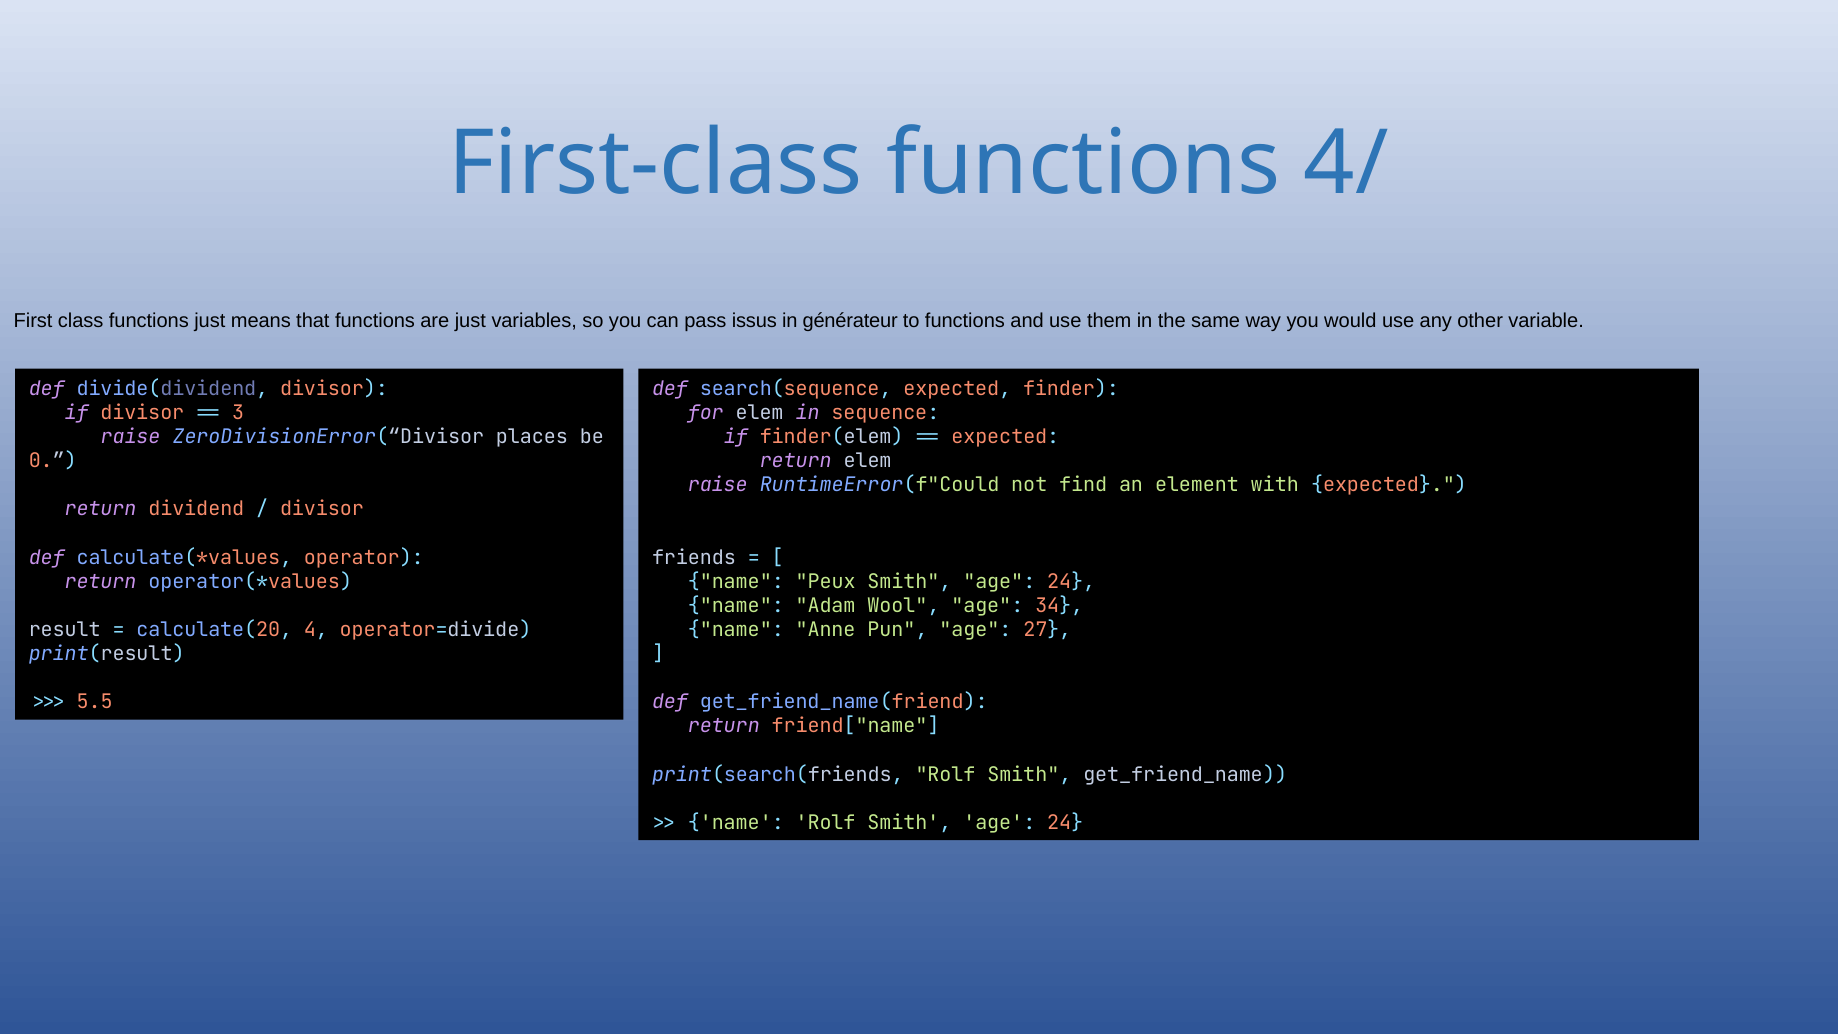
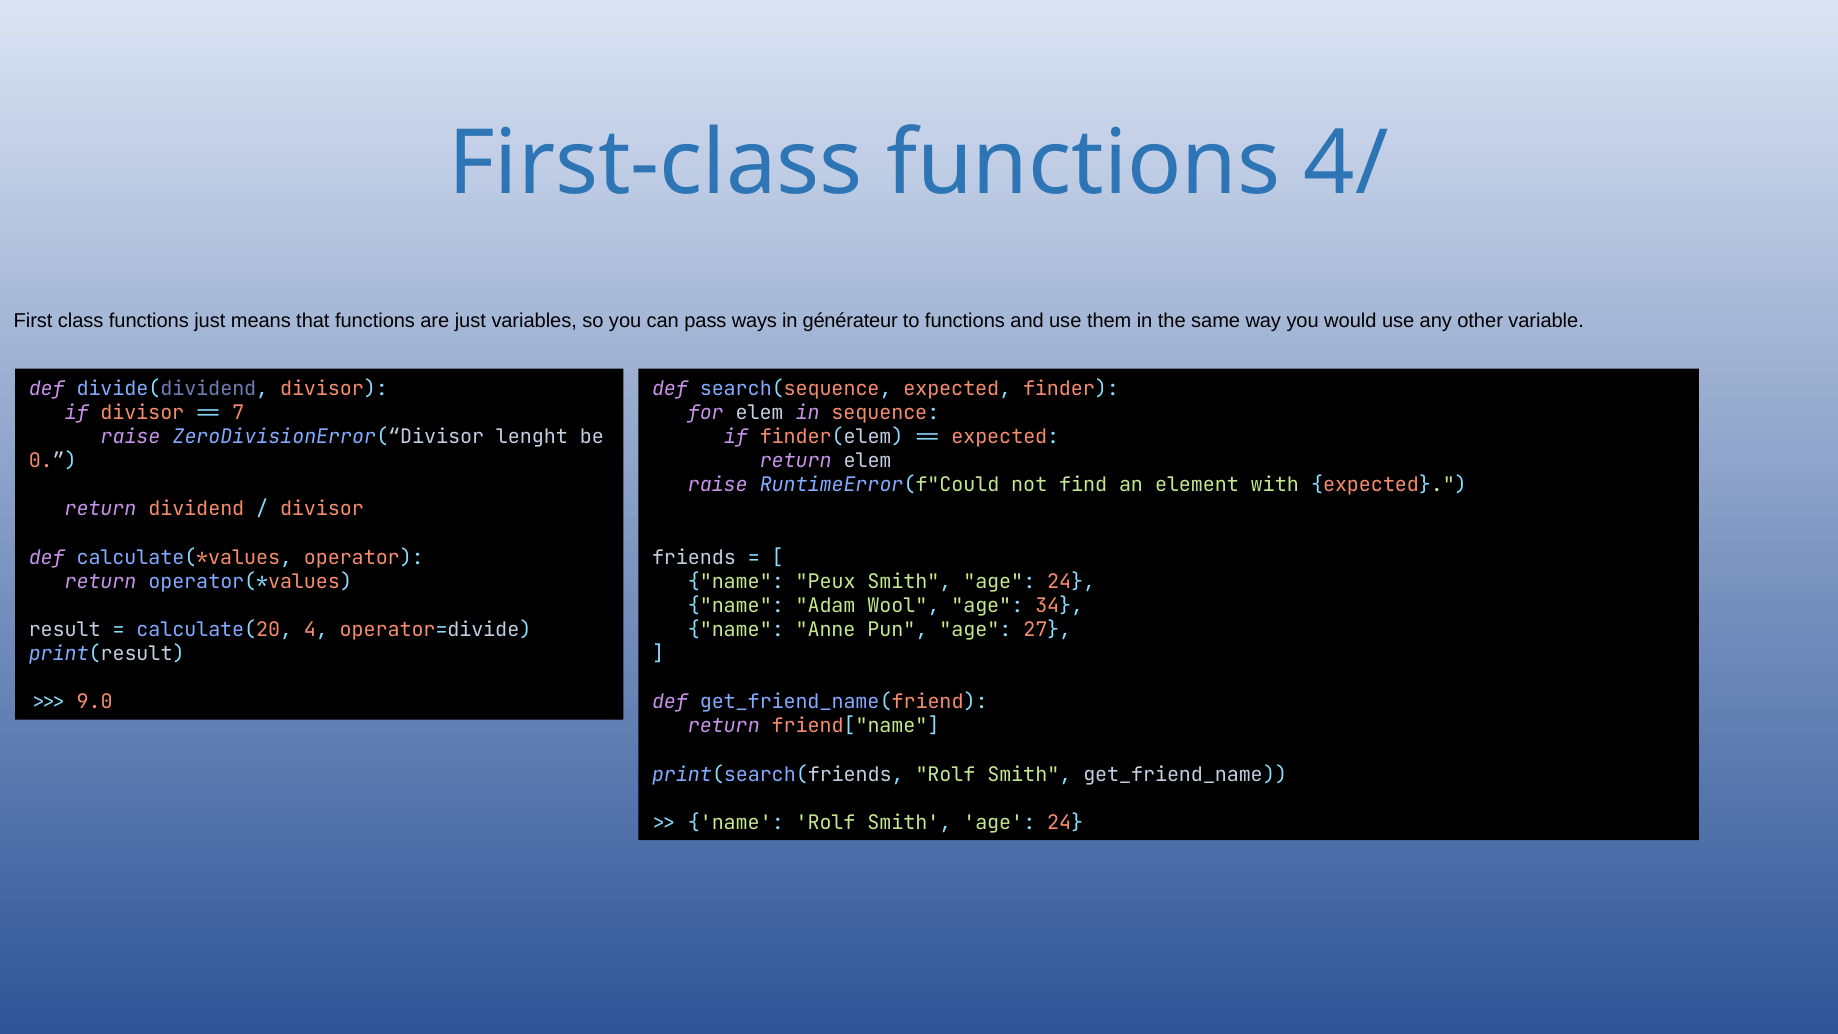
issus: issus -> ways (754, 321)
3: 3 -> 7 (238, 413)
places: places -> lenght (532, 437)
5.5: 5.5 -> 9.0 (95, 702)
